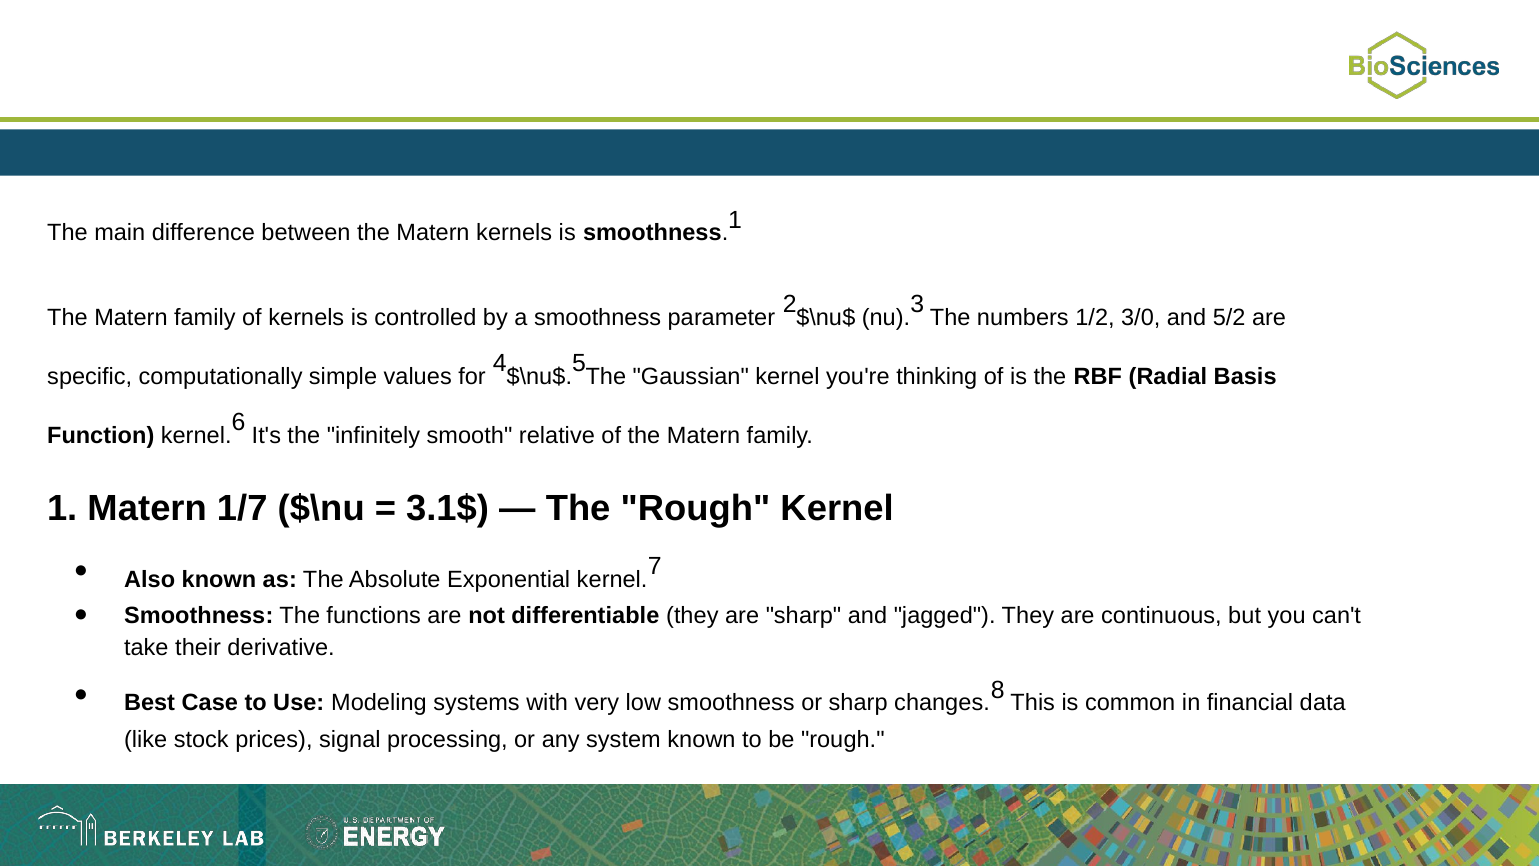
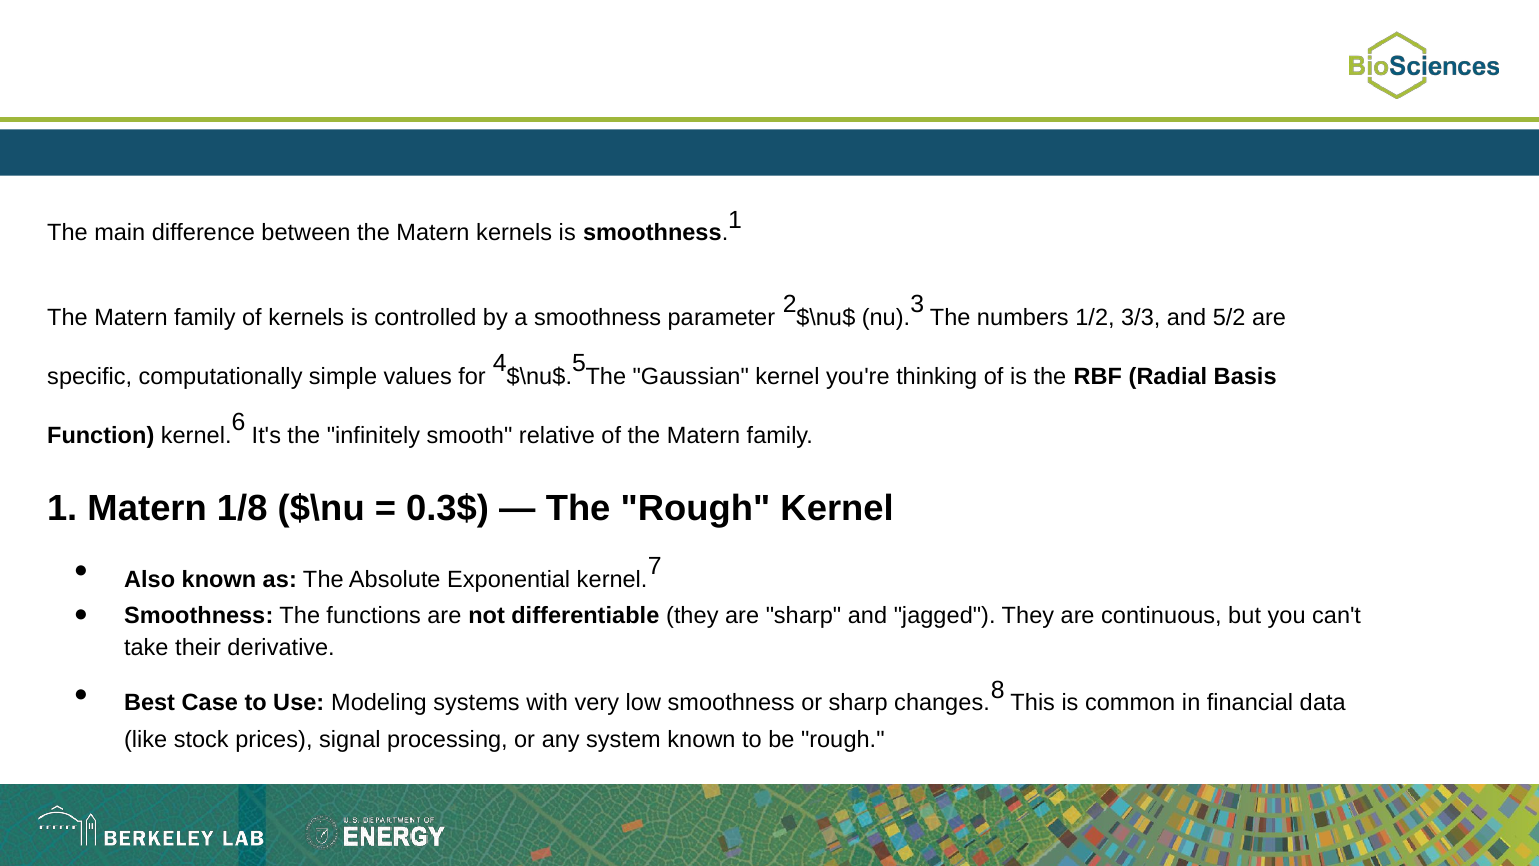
3/0: 3/0 -> 3/3 (1141, 318)
1/7: 1/7 -> 1/8 (242, 509)
3.1$: 3.1$ -> 0.3$ (448, 509)
